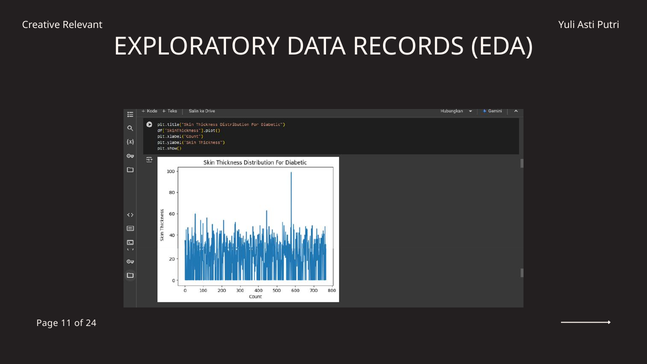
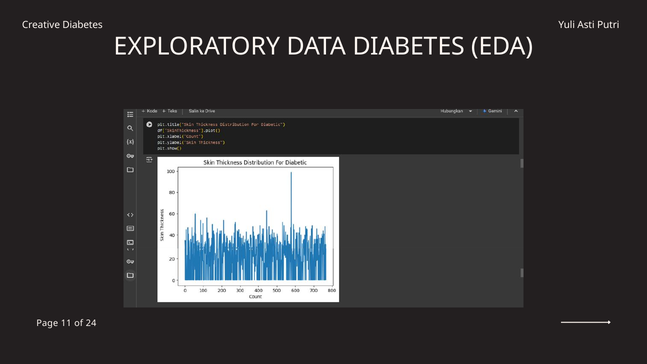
Creative Relevant: Relevant -> Diabetes (83, 25)
DATA RECORDS: RECORDS -> DIABETES (409, 47)
